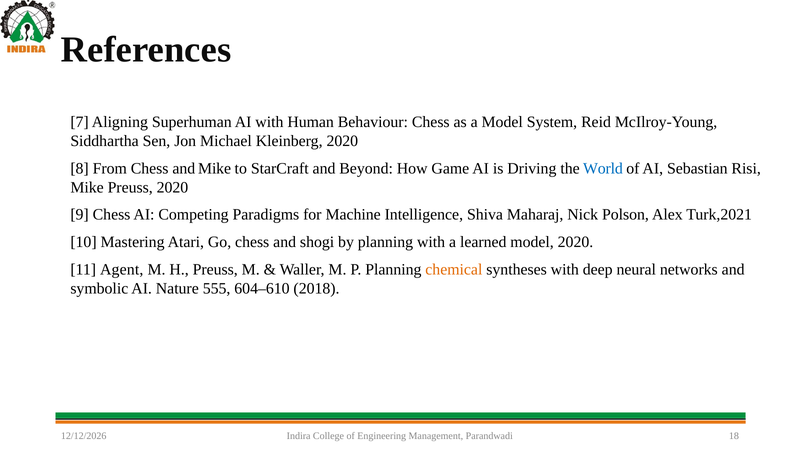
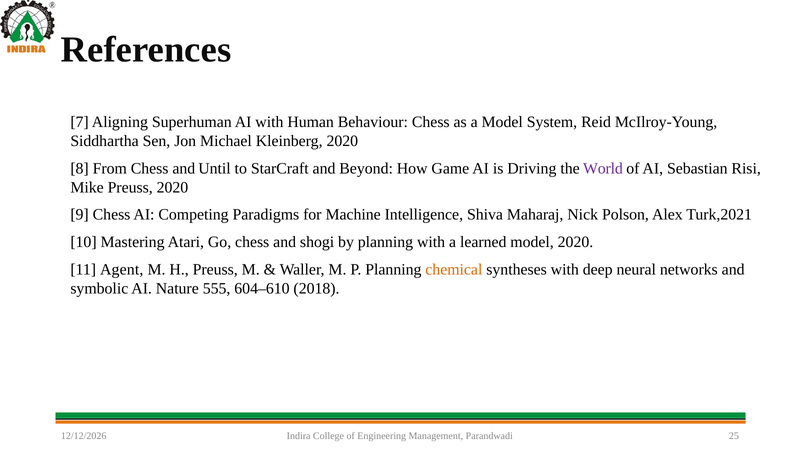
and Mike: Mike -> Until (214, 168)
World colour: blue -> purple (603, 168)
18: 18 -> 25 (734, 436)
